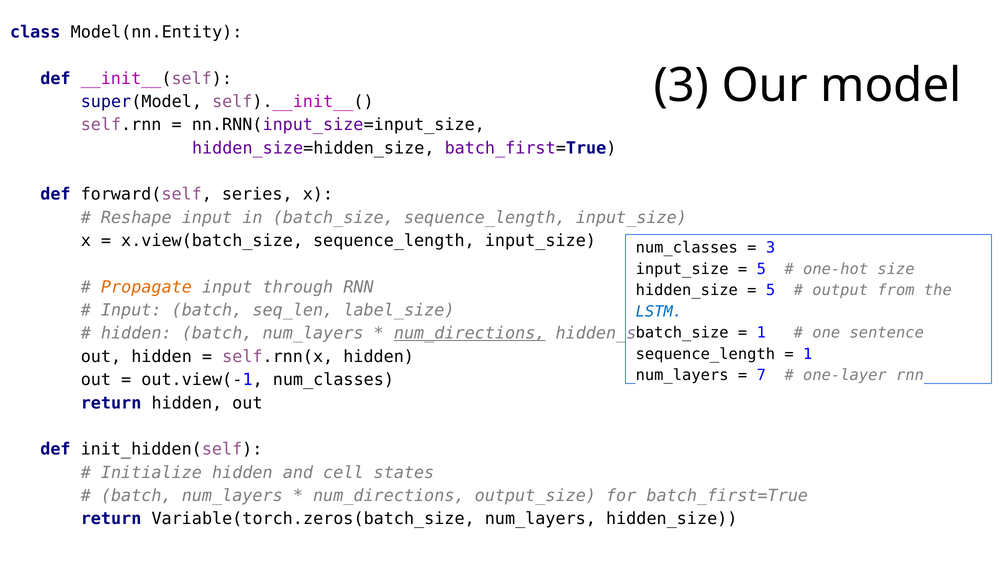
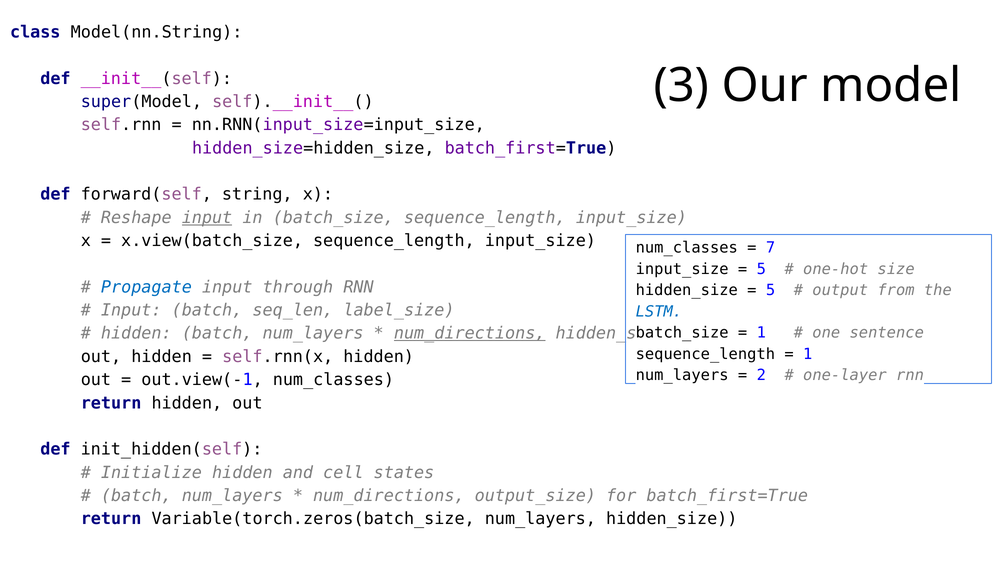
Model(nn.Entity: Model(nn.Entity -> Model(nn.String (157, 32)
series: series -> string (257, 194)
input underline: none -> present (207, 218)
3: 3 -> 7 (771, 248)
Propagate colour: orange -> blue (146, 287)
7: 7 -> 2 (761, 375)
